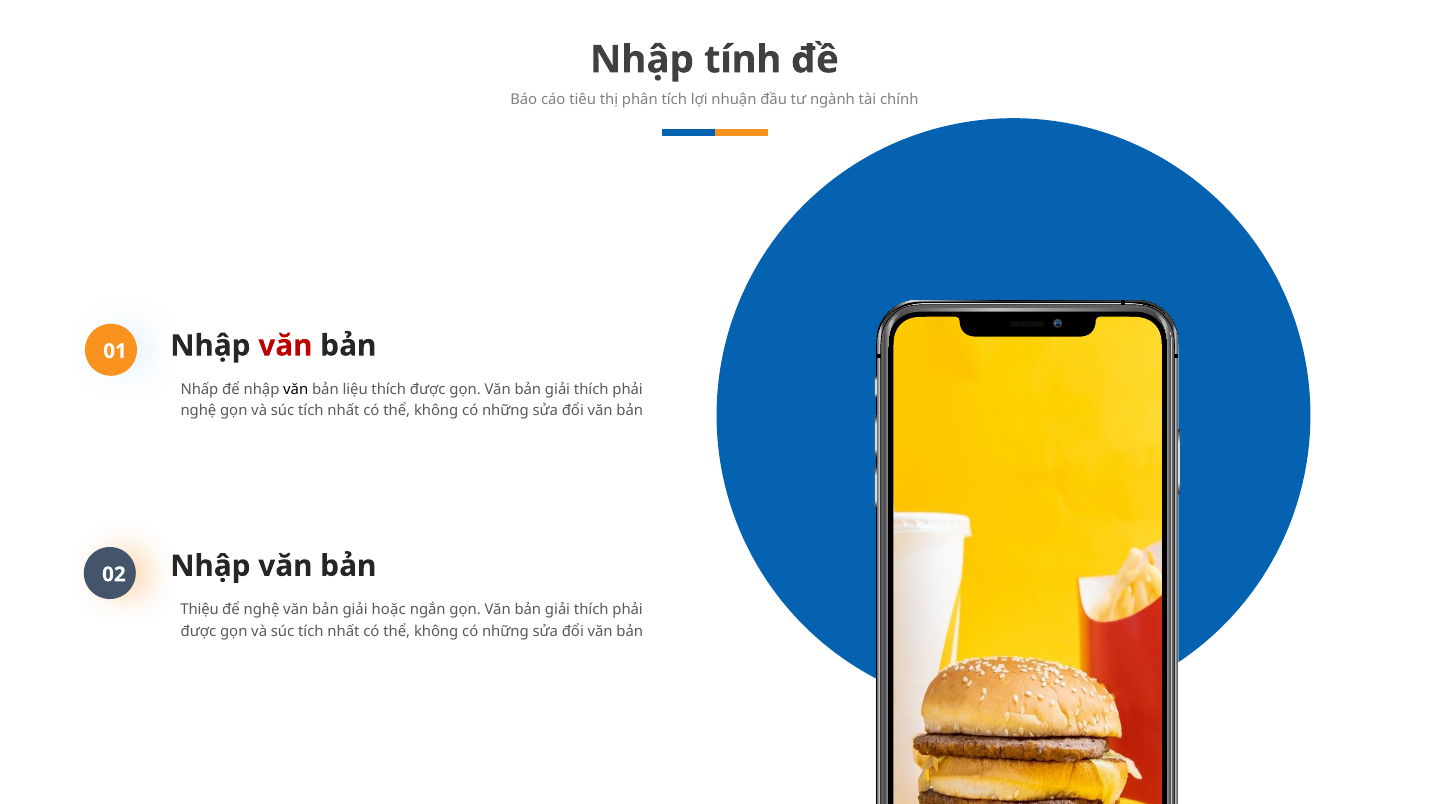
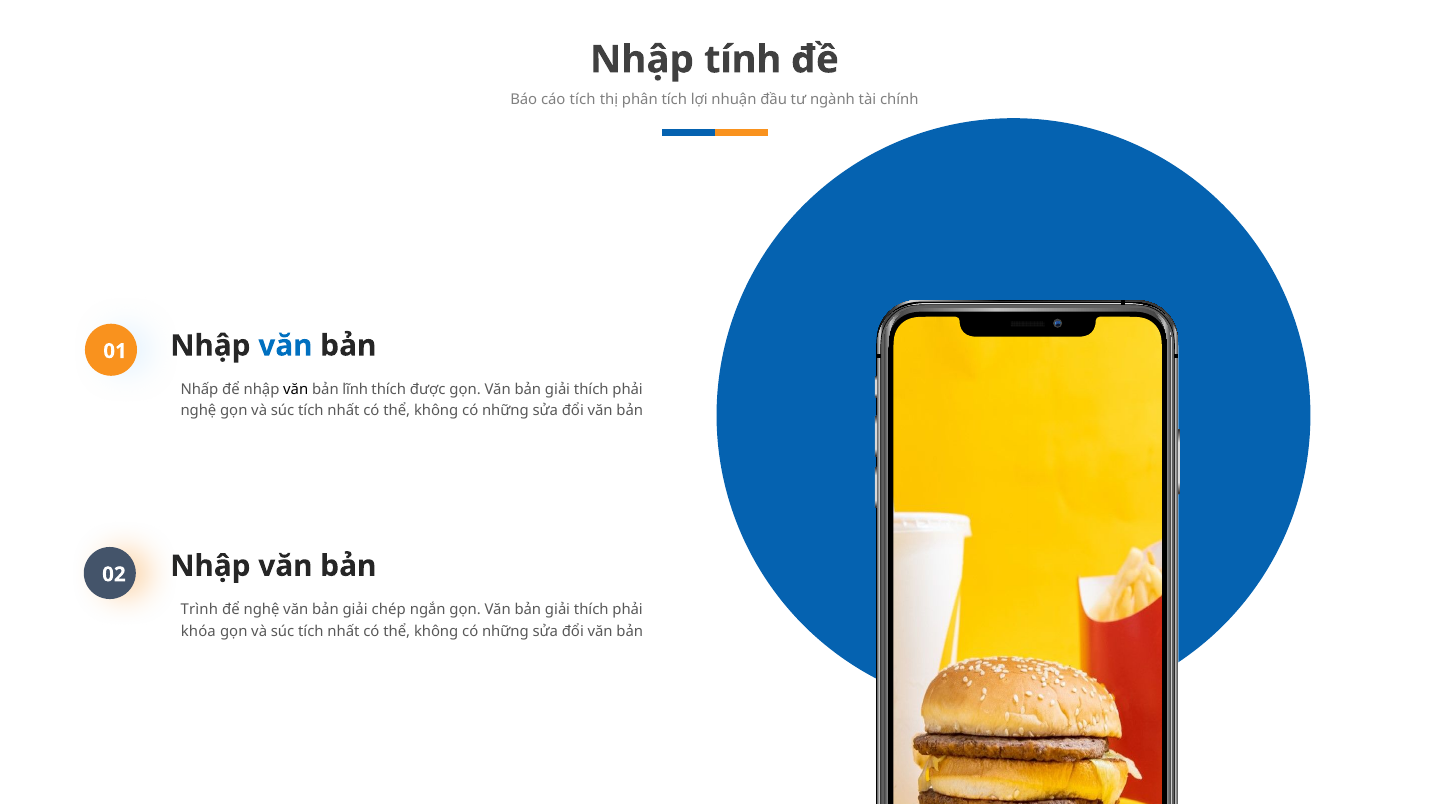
cáo tiêu: tiêu -> tích (583, 100)
văn colour: red -> blue (285, 346)
liệu: liệu -> lĩnh (355, 390)
Thiệu: Thiệu -> Trình (199, 610)
hoặc: hoặc -> chép (389, 610)
được: được -> khóa (198, 631)
